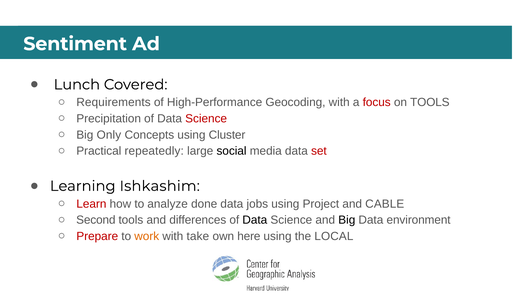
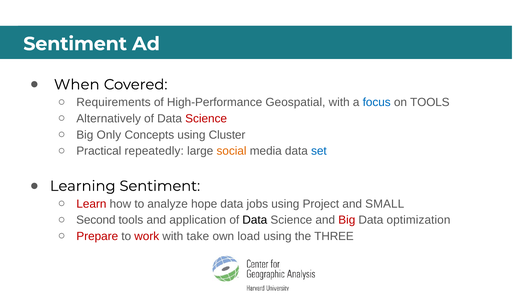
Lunch: Lunch -> When (77, 85)
Geocoding: Geocoding -> Geospatial (295, 102)
focus colour: red -> blue (377, 102)
Precipitation: Precipitation -> Alternatively (109, 119)
social colour: black -> orange (232, 151)
set colour: red -> blue (319, 151)
Learning Ishkashim: Ishkashim -> Sentiment (160, 186)
done: done -> hope (204, 204)
CABLE: CABLE -> SMALL (385, 204)
differences: differences -> application (198, 220)
Big colour: black -> red (347, 220)
environment: environment -> optimization (418, 220)
work colour: orange -> red (147, 236)
here: here -> load (249, 236)
LOCAL: LOCAL -> THREE (334, 236)
